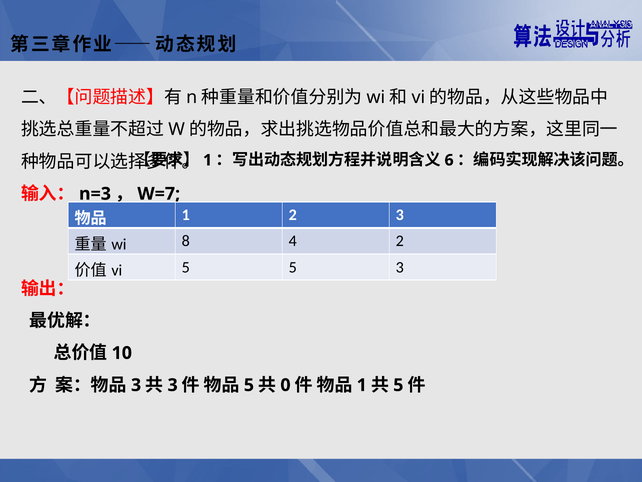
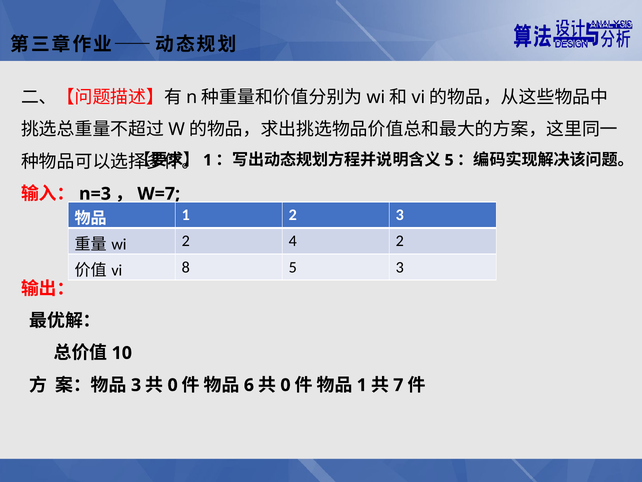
6: 6 -> 5 (449, 160)
8: 8 -> 2 (186, 241)
5: 5 -> 8 (186, 267)
3: 3 -> 0 (173, 385)
5: 5 -> 6 (249, 385)
5: 5 -> 7 (398, 385)
